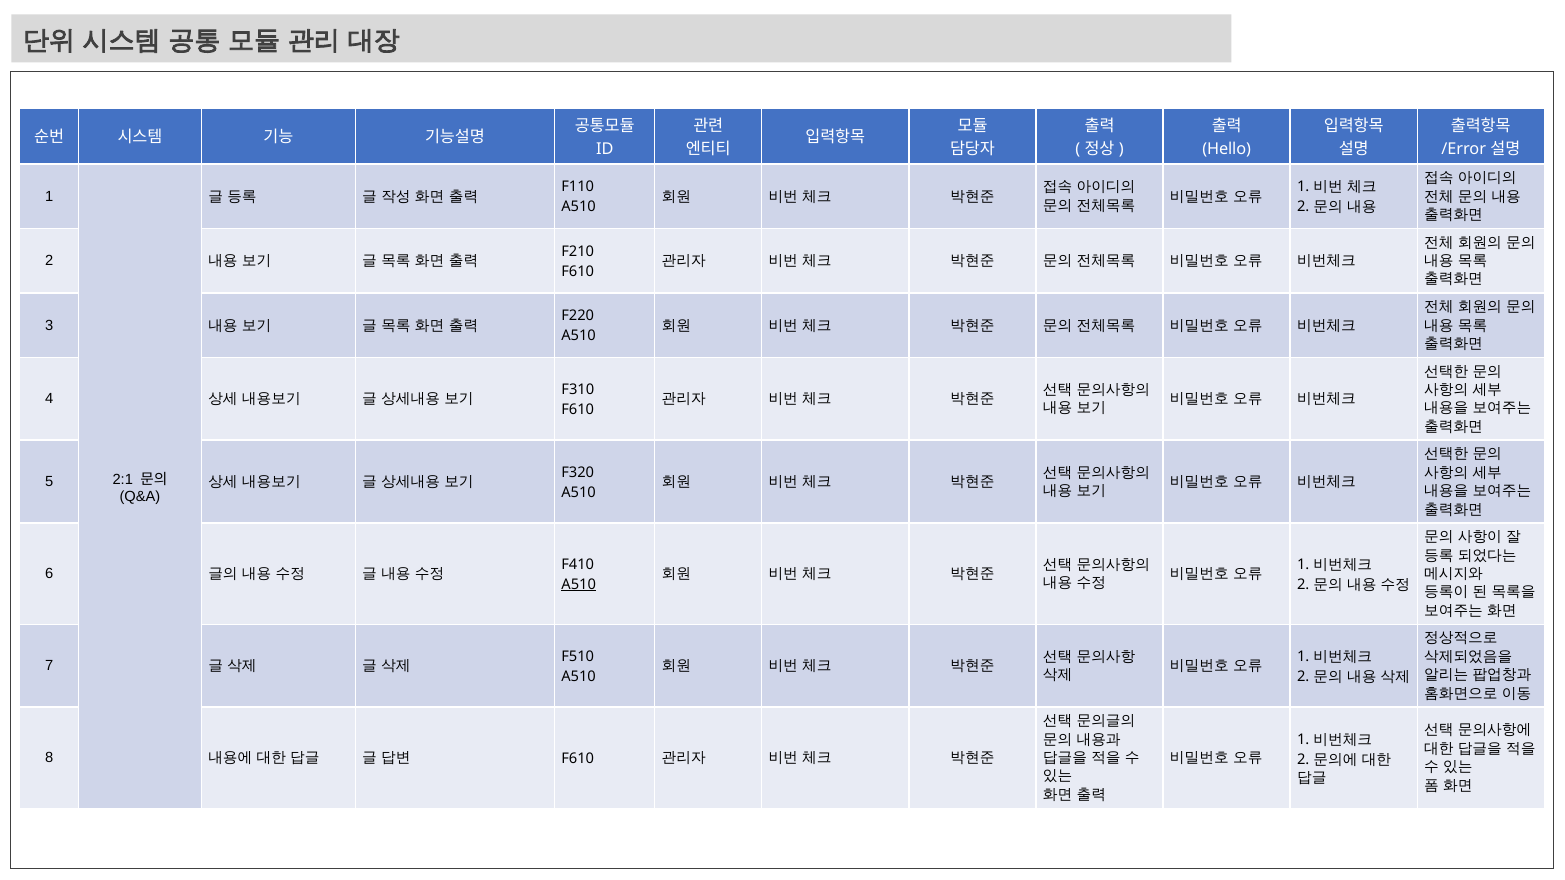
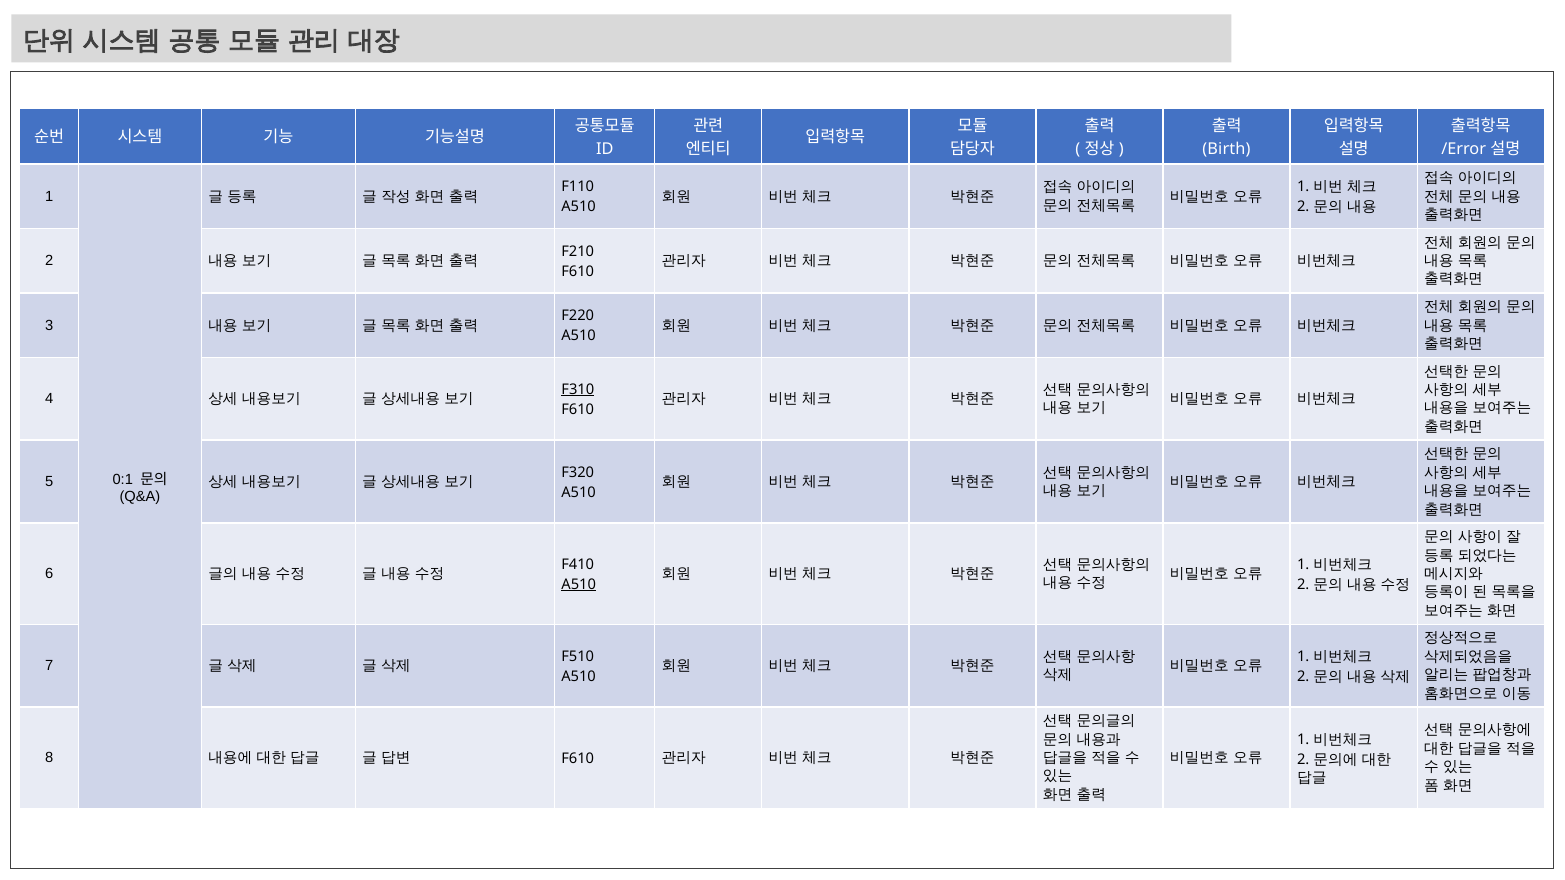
Hello: Hello -> Birth (1227, 149)
F310 underline: none -> present (578, 390)
2:1: 2:1 -> 0:1 (123, 480)
